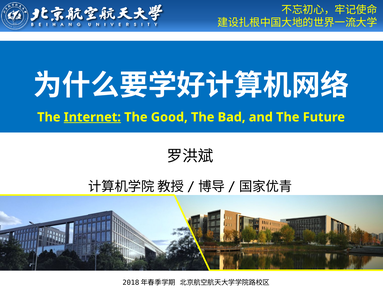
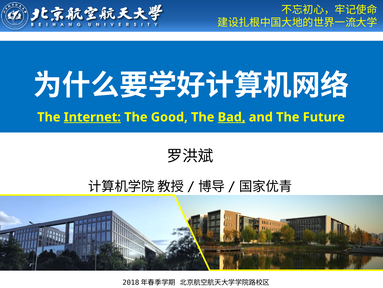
Bad underline: none -> present (232, 117)
